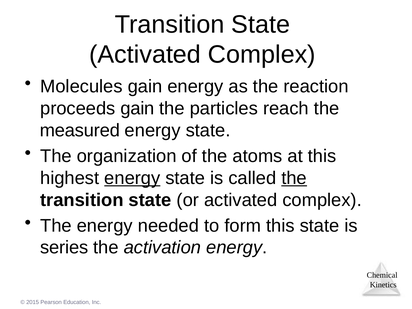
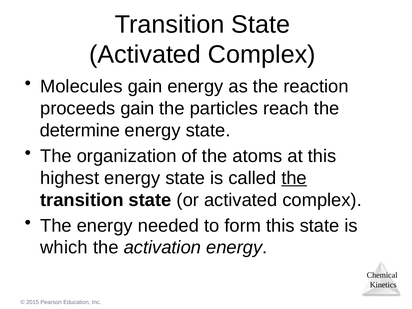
measured: measured -> determine (80, 130)
energy underline: present -> none (132, 178)
series: series -> which (64, 248)
